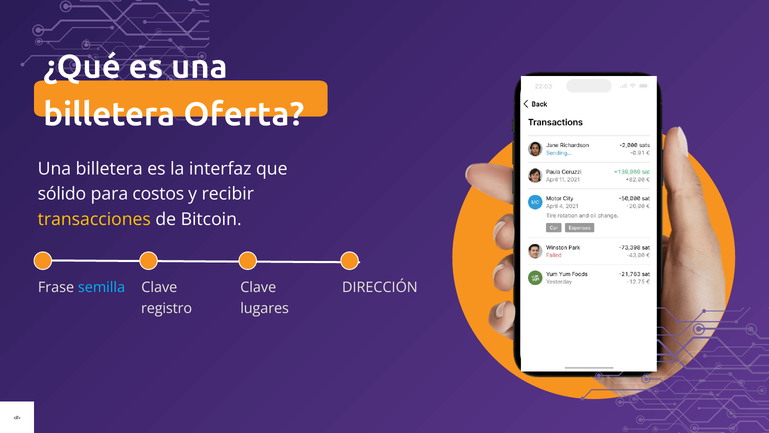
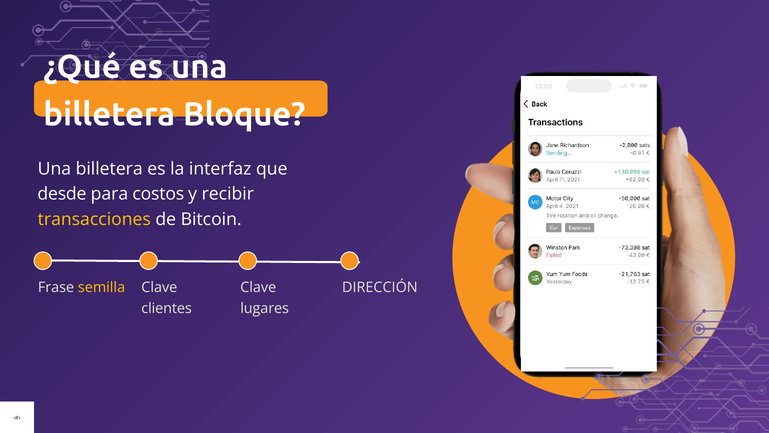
Oferta: Oferta -> Bloque (244, 114)
sólido: sólido -> desde (62, 194)
semilla colour: light blue -> yellow (102, 287)
registro: registro -> clientes (167, 308)
